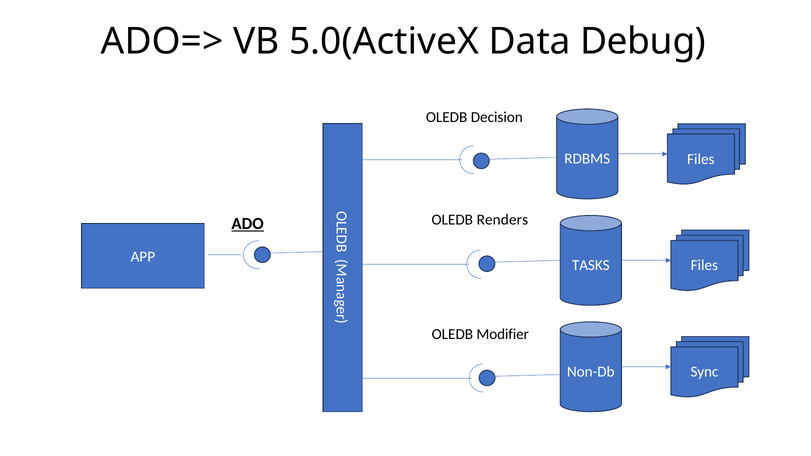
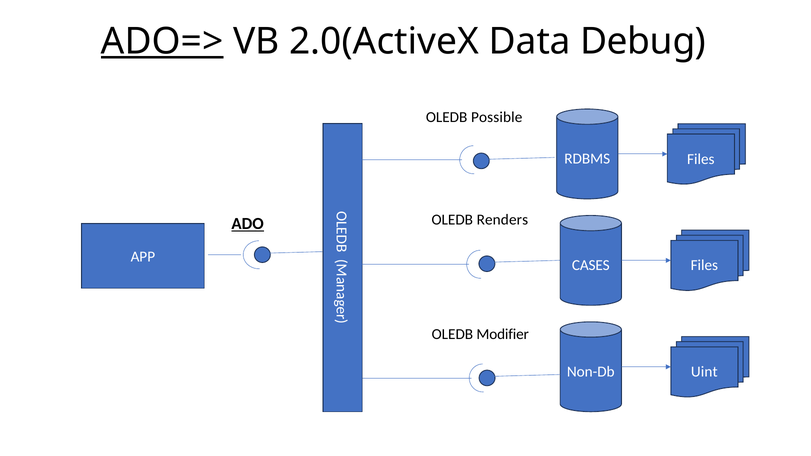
ADO=> underline: none -> present (162, 41)
5.0(ActiveX: 5.0(ActiveX -> 2.0(ActiveX (384, 41)
Decision: Decision -> Possible (497, 117)
TASKS: TASKS -> CASES (591, 265)
Sync: Sync -> Uint (704, 372)
